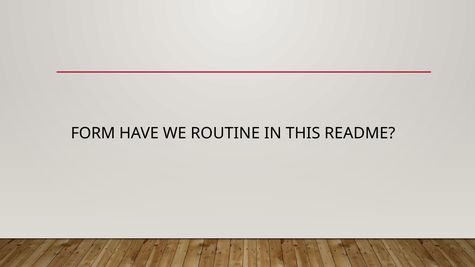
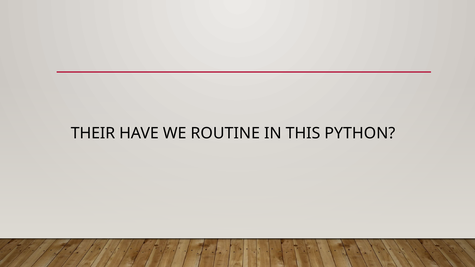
FORM: FORM -> THEIR (93, 133)
README: README -> PYTHON (360, 133)
